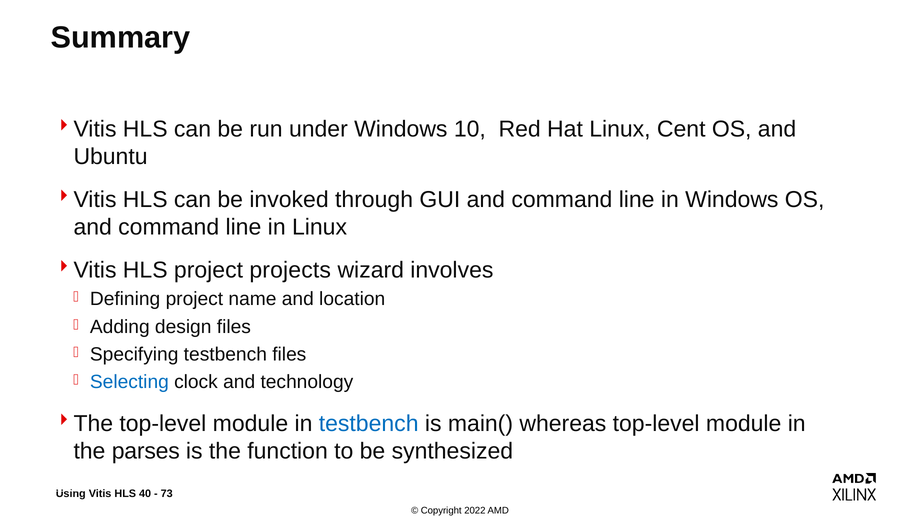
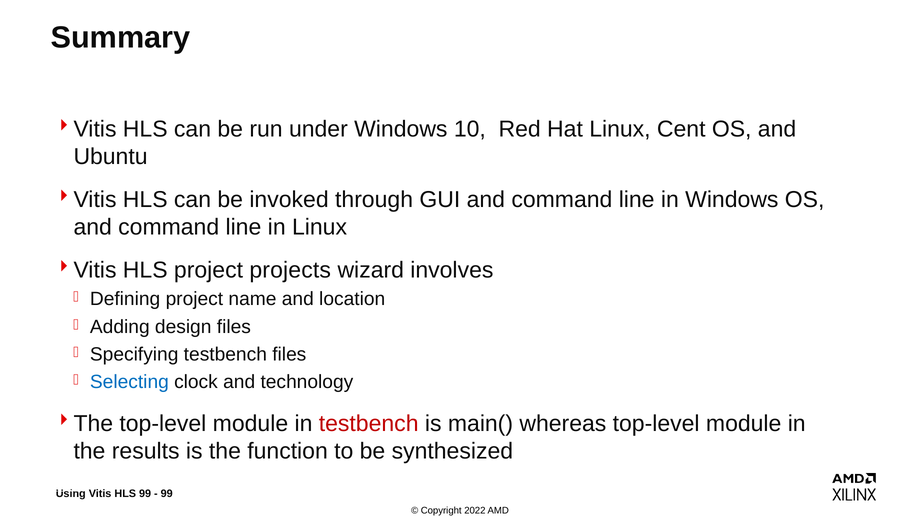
testbench colour: blue -> red (369, 424)
parses: parses -> results (146, 451)
HLS 40: 40 -> 99 (145, 494)
73: 73 -> 99 (167, 494)
